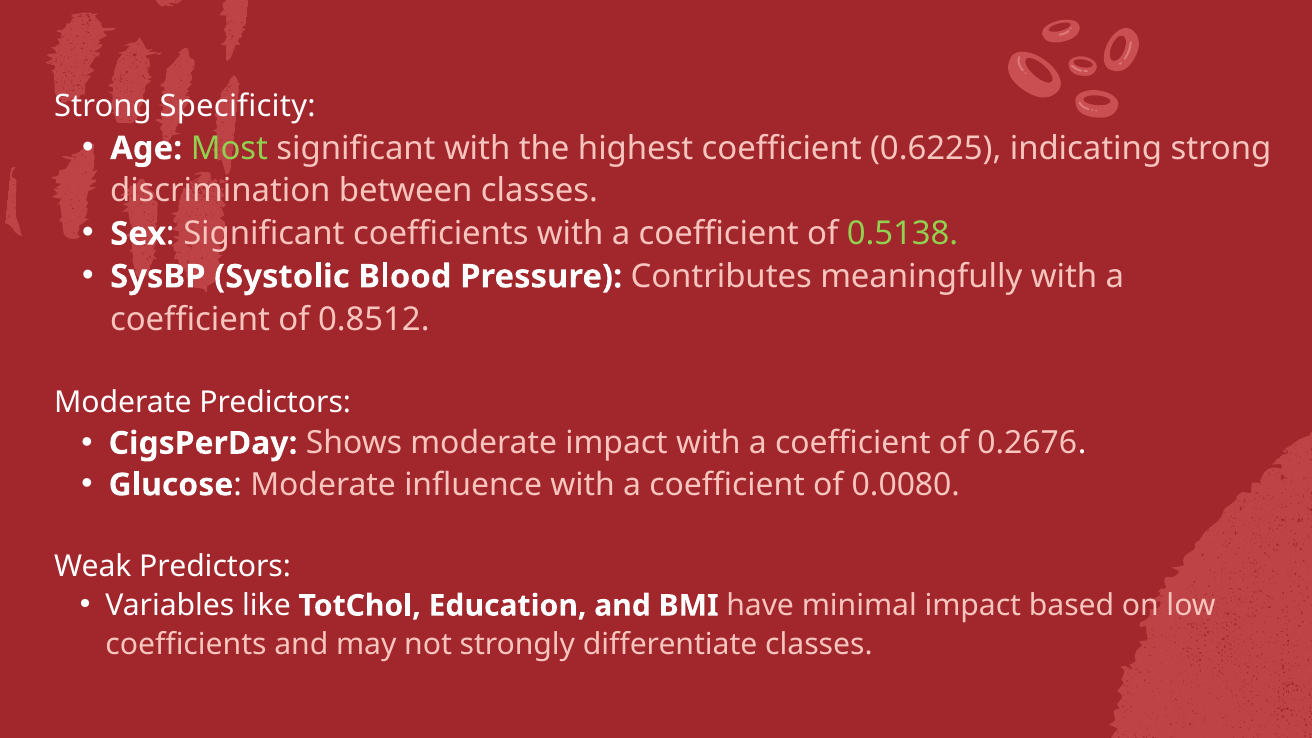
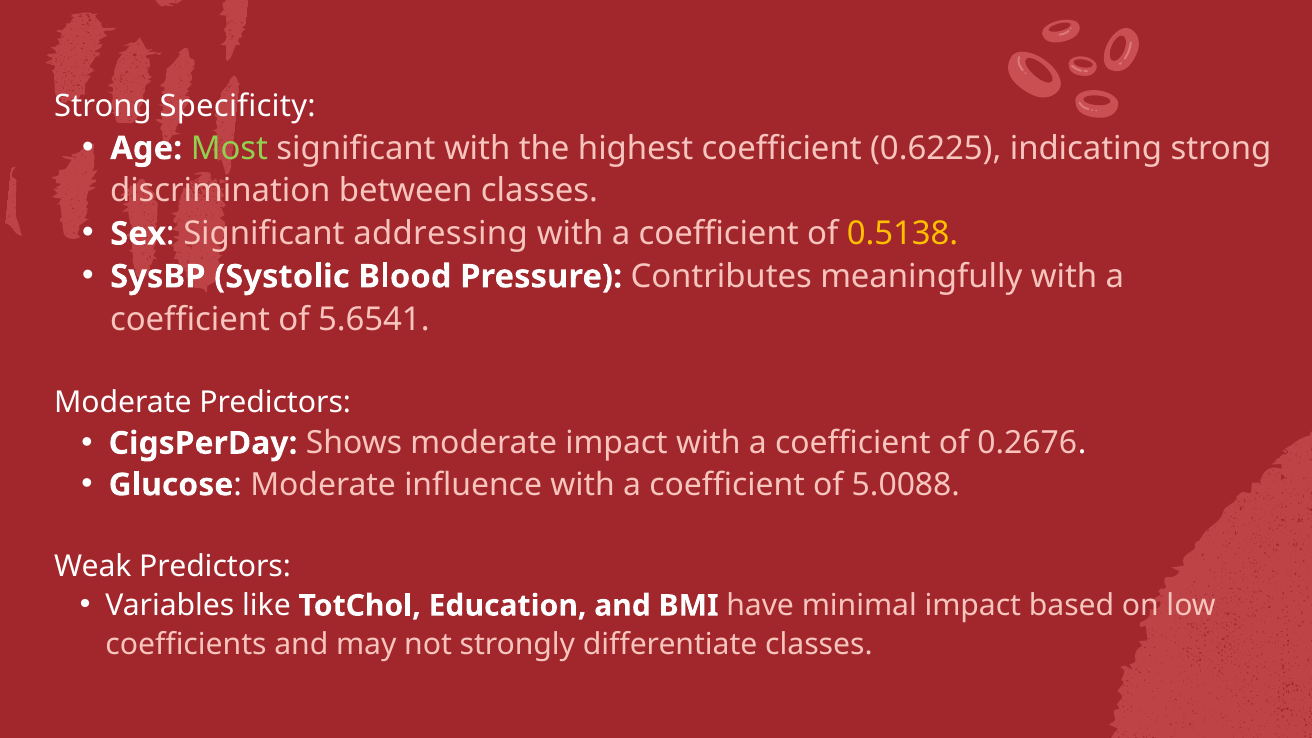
Significant coefficients: coefficients -> addressing (441, 234)
0.5138 colour: light green -> yellow (903, 234)
0.8512: 0.8512 -> 5.6541 (374, 319)
0.0080: 0.0080 -> 5.0088 (906, 485)
